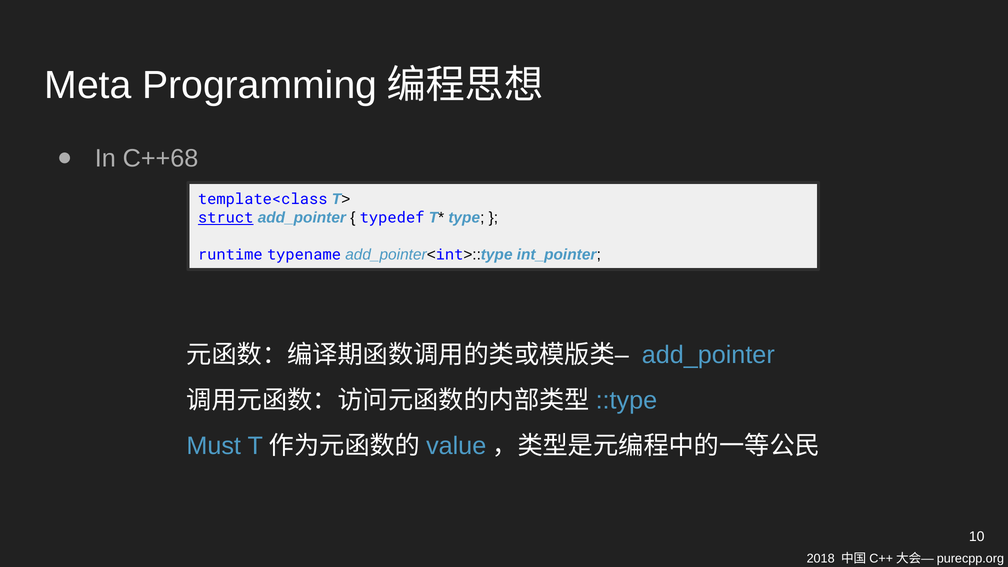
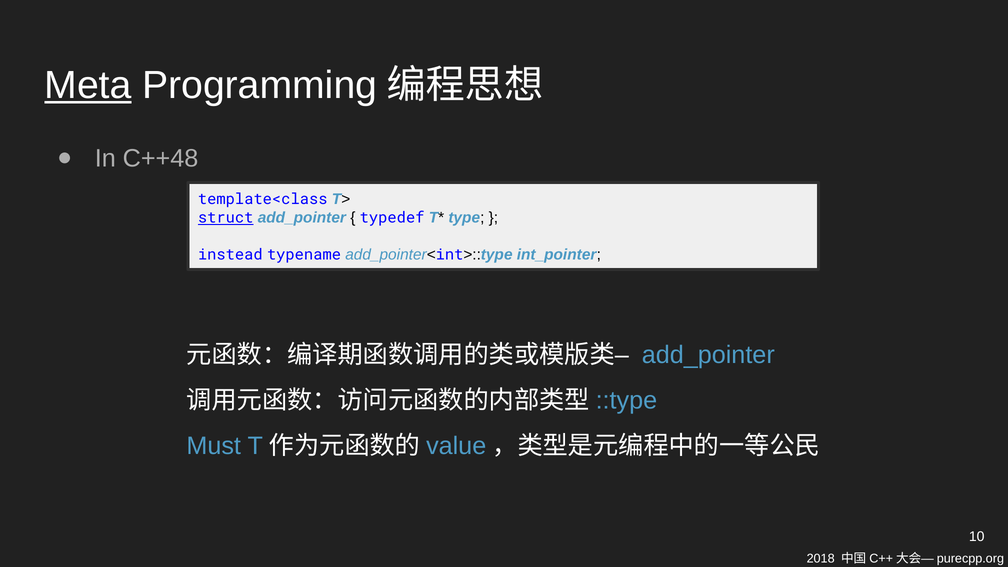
Meta underline: none -> present (88, 85)
C++68: C++68 -> C++48 (161, 159)
runtime: runtime -> instead (230, 255)
